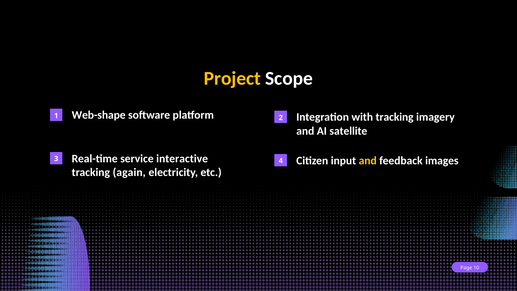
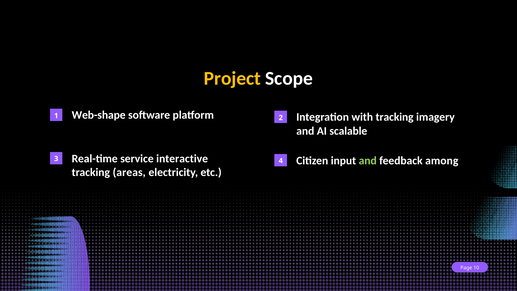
satellite: satellite -> scalable (348, 131)
and colour: yellow -> light green (368, 160)
images: images -> among (442, 160)
again: again -> areas (129, 172)
